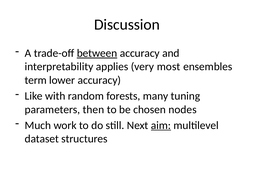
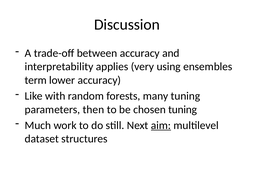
between underline: present -> none (97, 53)
most: most -> using (169, 67)
chosen nodes: nodes -> tuning (183, 110)
